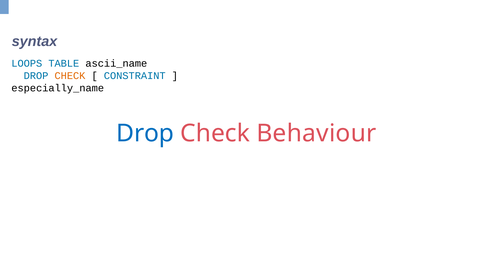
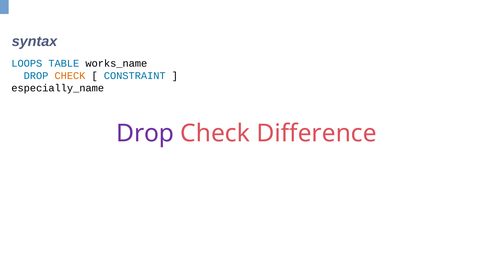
ascii_name: ascii_name -> works_name (116, 63)
Drop colour: blue -> purple (145, 134)
Behaviour: Behaviour -> Difference (316, 134)
